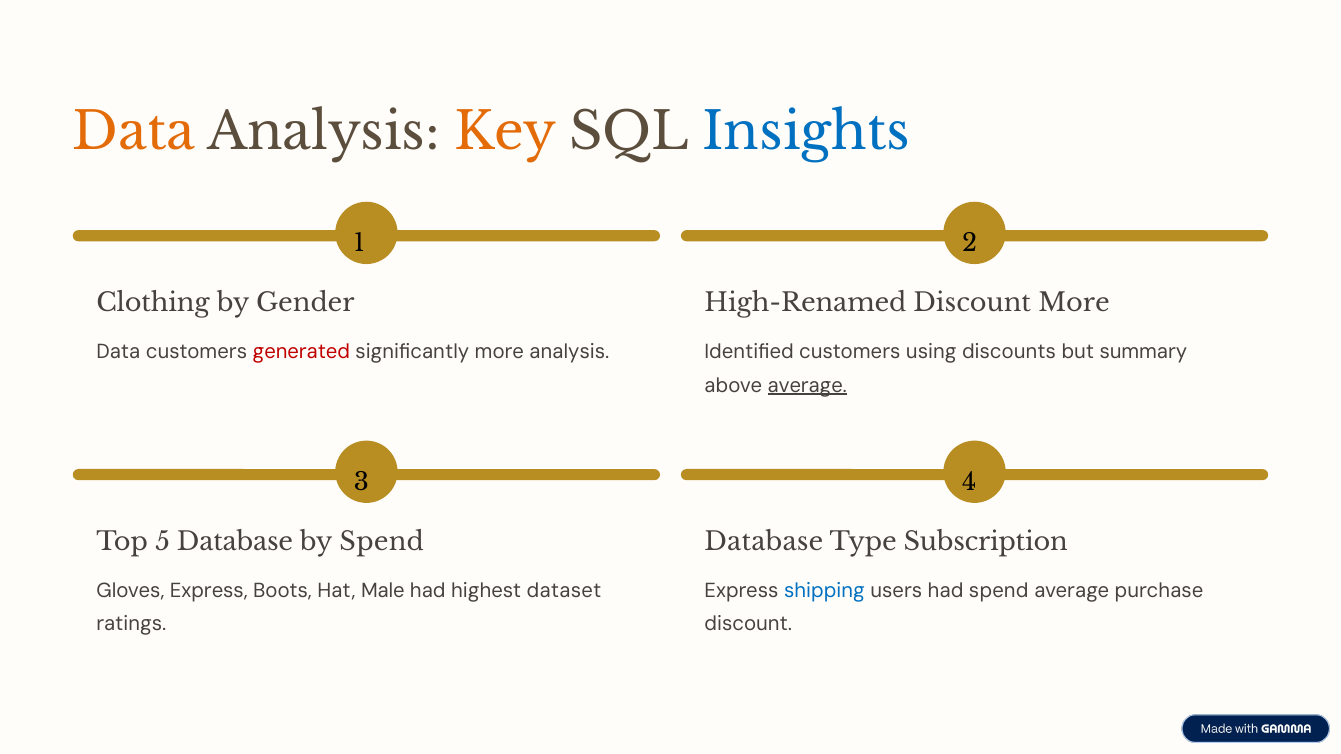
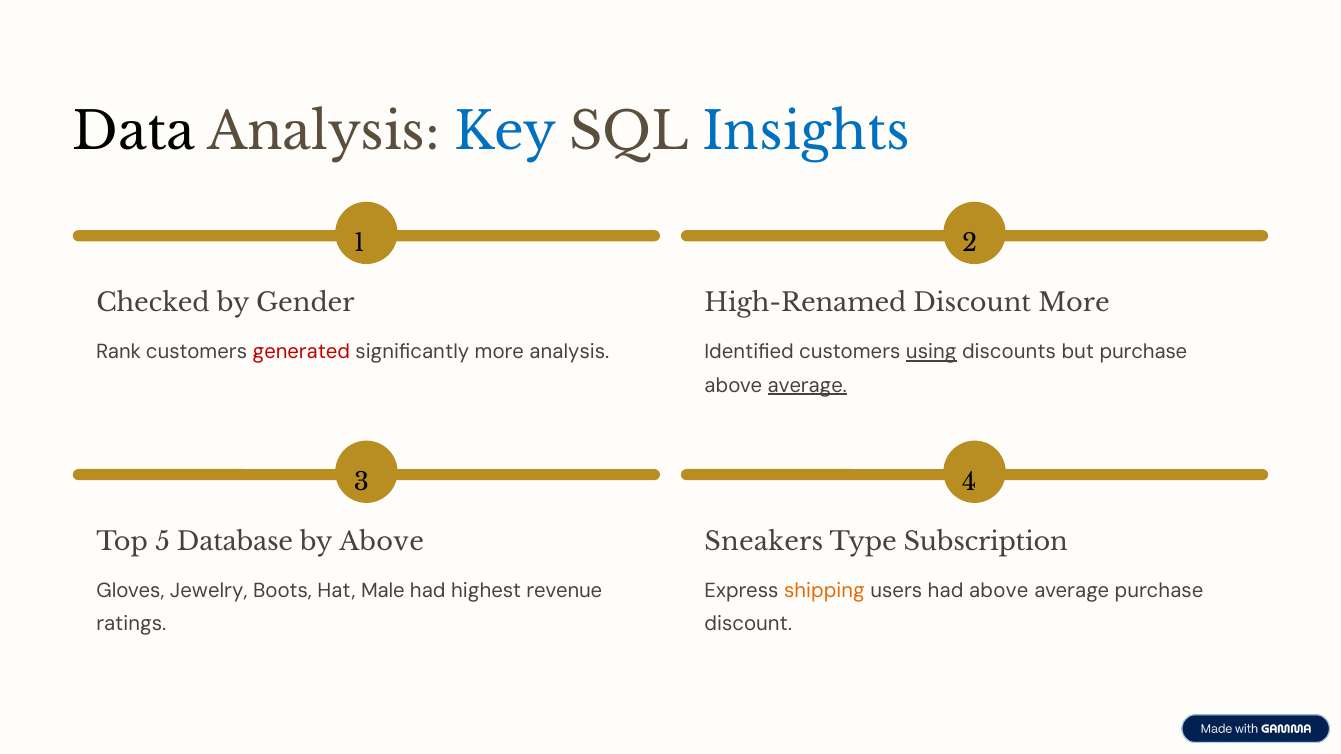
Data colour: orange -> black (134, 132)
Key colour: orange -> blue (506, 132)
Clothing: Clothing -> Checked (153, 303)
Data: Data -> Rank (118, 352)
using underline: none -> present (931, 352)
but summary: summary -> purchase (1143, 352)
by Spend: Spend -> Above (382, 542)
Database: Database -> Sneakers (764, 542)
Gloves Express: Express -> Jewelry (209, 591)
dataset: dataset -> revenue (564, 591)
shipping colour: blue -> orange (824, 591)
had spend: spend -> above (999, 591)
